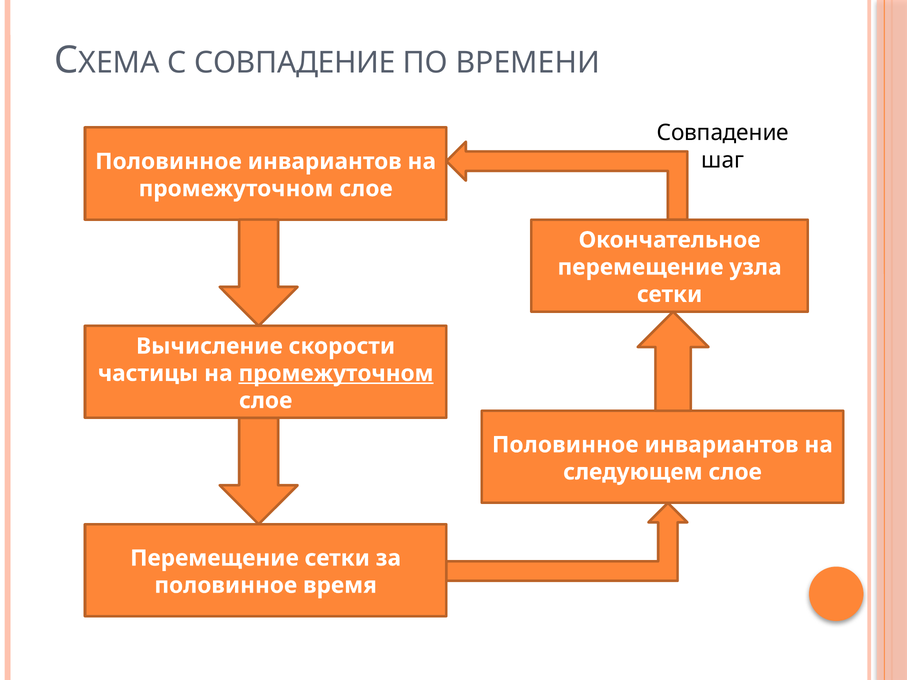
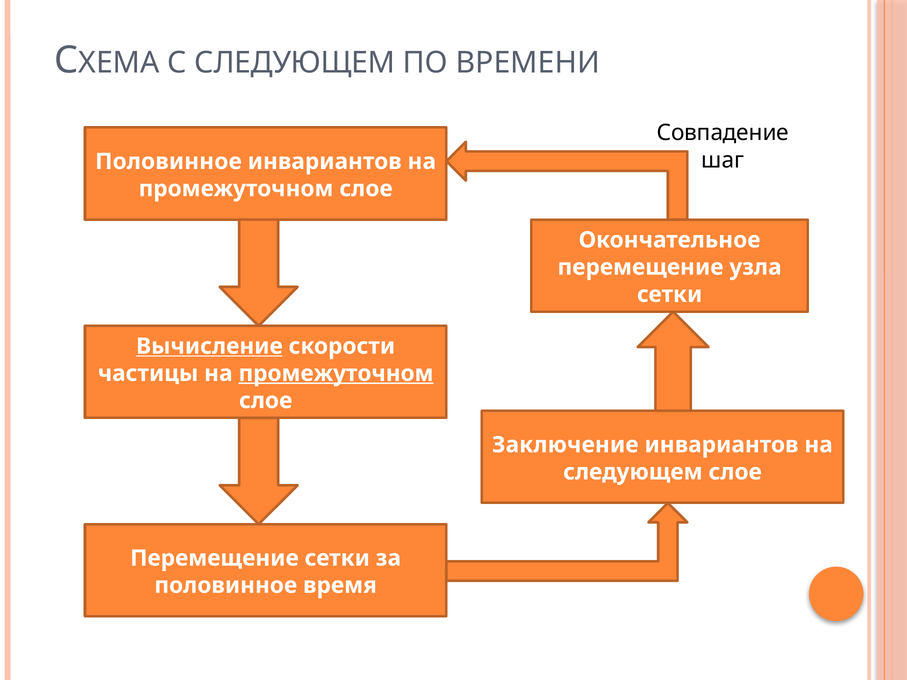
С СОВПАДЕНИЕ: СОВПАДЕНИЕ -> СЛЕДУЮЩЕМ (295, 63)
Вычисление underline: none -> present (209, 346)
Половинное: Половинное -> Заключение (565, 445)
